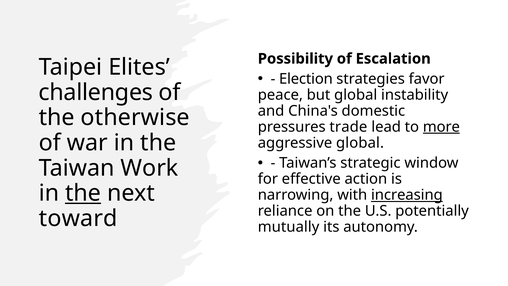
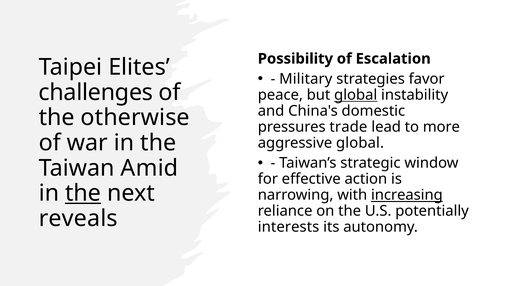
Election: Election -> Military (306, 79)
global underline: none -> present (356, 95)
more underline: present -> none (441, 127)
Work: Work -> Amid (149, 168)
toward: toward -> reveals (78, 218)
mutually: mutually -> interests (289, 227)
